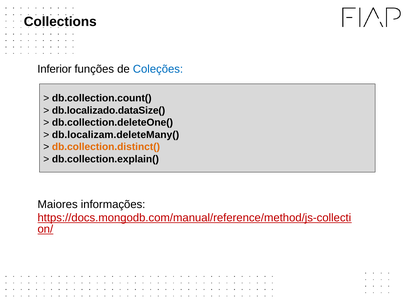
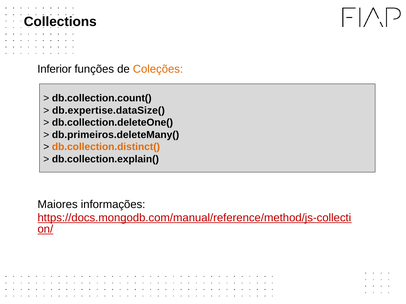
Coleções colour: blue -> orange (158, 69)
db.localizado.dataSize(: db.localizado.dataSize( -> db.expertise.dataSize( (108, 111)
db.localizam.deleteMany(: db.localizam.deleteMany( -> db.primeiros.deleteMany( (116, 135)
